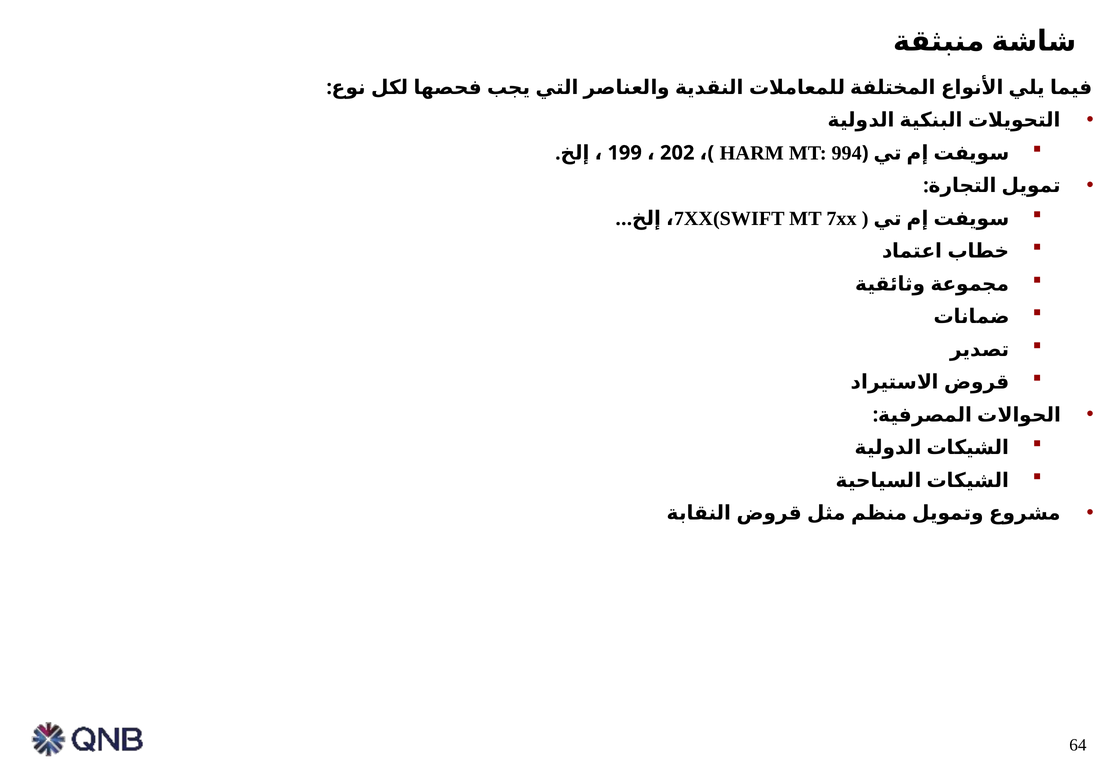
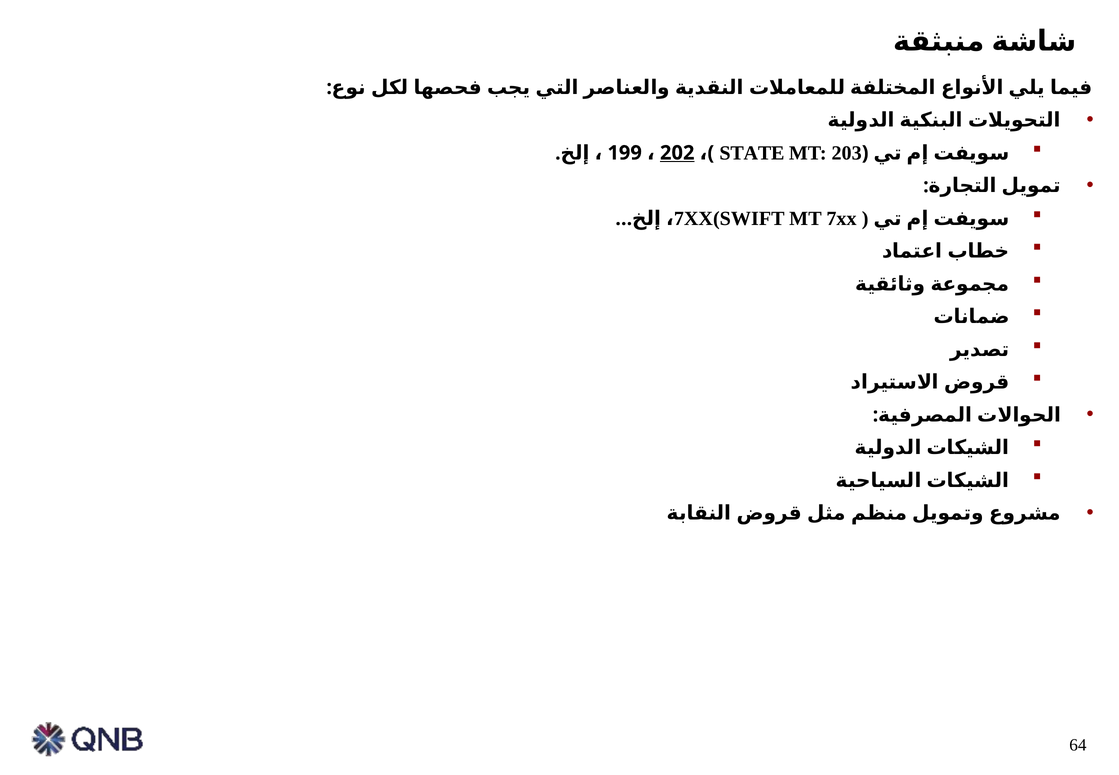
HARM: HARM -> STATE (752, 153)
994: 994 -> 203 (847, 153)
202 underline: none -> present (677, 153)
